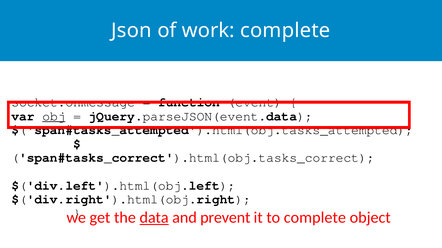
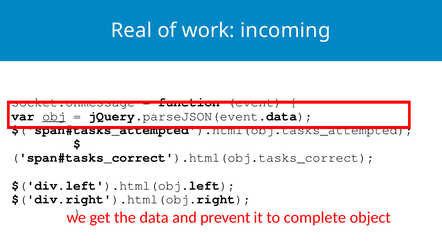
Json: Json -> Real (131, 31)
work complete: complete -> incoming (285, 31)
data underline: present -> none (154, 218)
